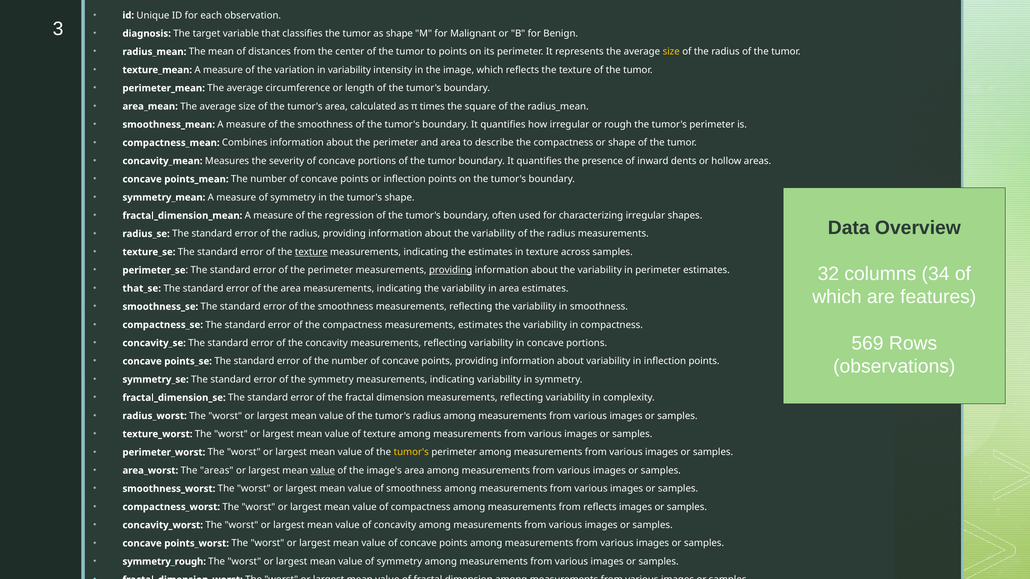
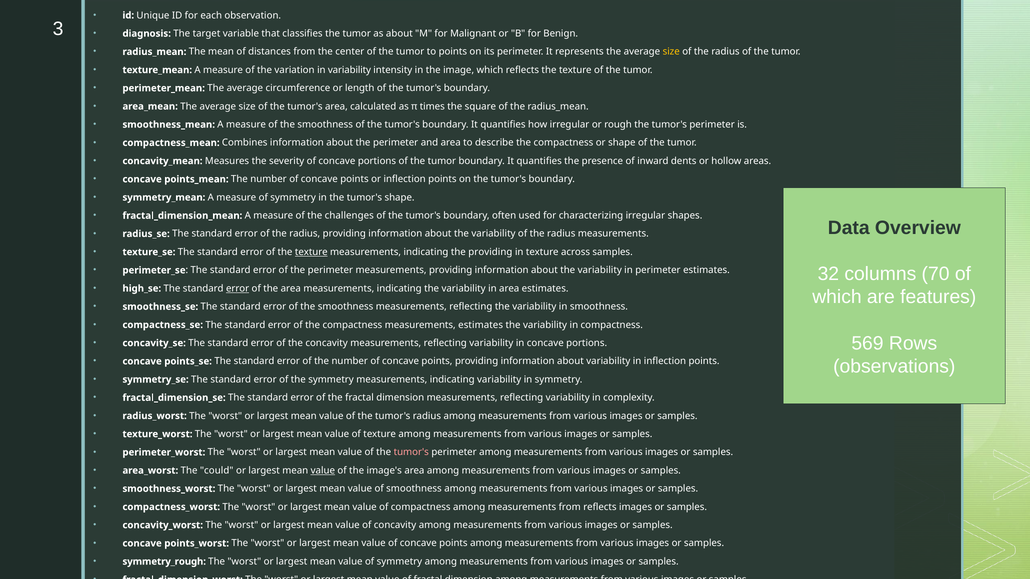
as shape: shape -> about (399, 34)
regression: regression -> challenges (349, 216)
the estimates: estimates -> providing (490, 252)
34: 34 -> 70 (936, 274)
providing underline: present -> none (451, 270)
that_se: that_se -> high_se (142, 289)
error underline: none -> present (238, 289)
tumor's colour: yellow -> pink (411, 453)
The areas: areas -> could (217, 471)
